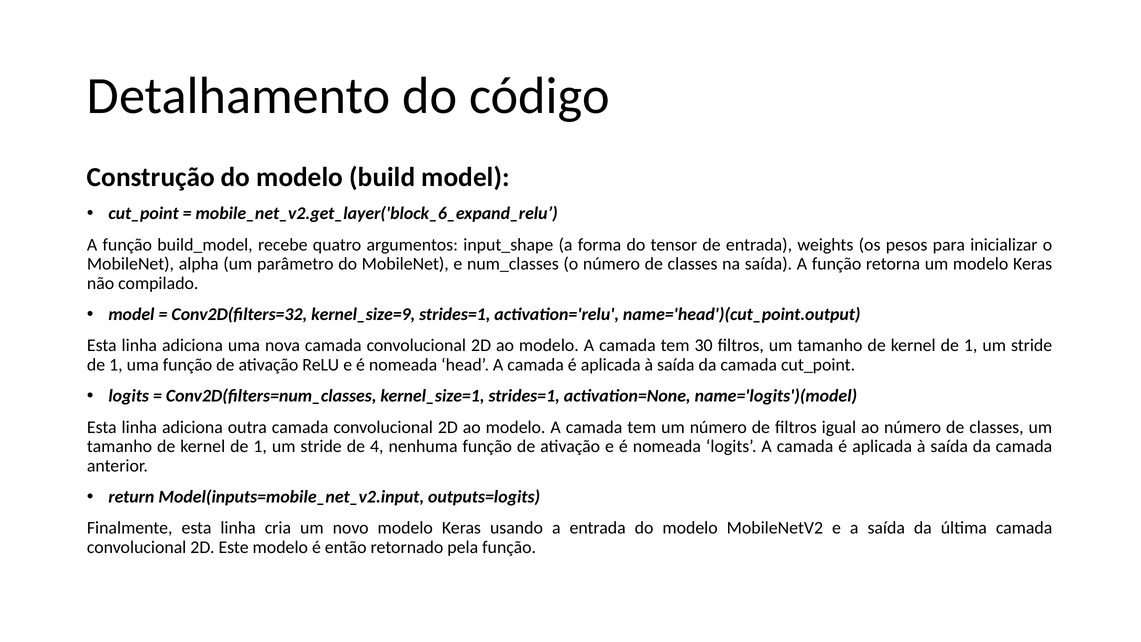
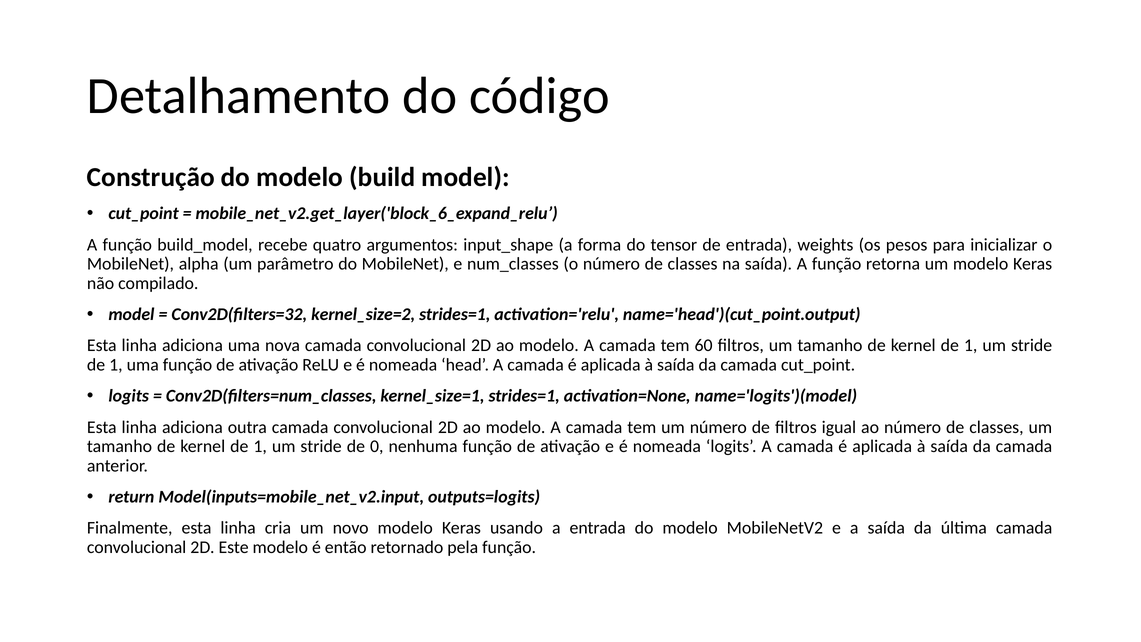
kernel_size=9: kernel_size=9 -> kernel_size=2 (363, 314)
30: 30 -> 60 (704, 345)
4: 4 -> 0 (377, 446)
